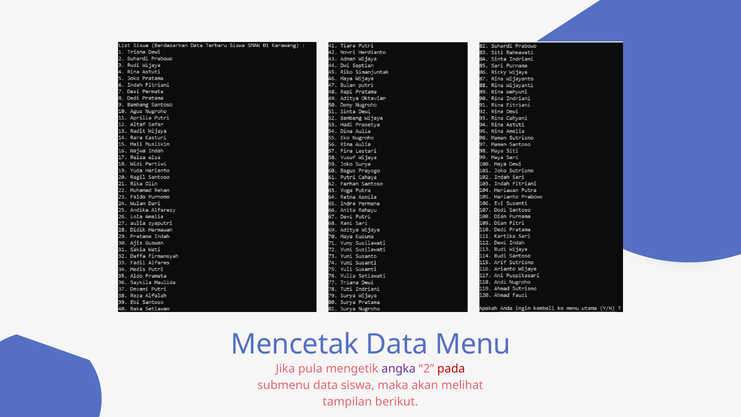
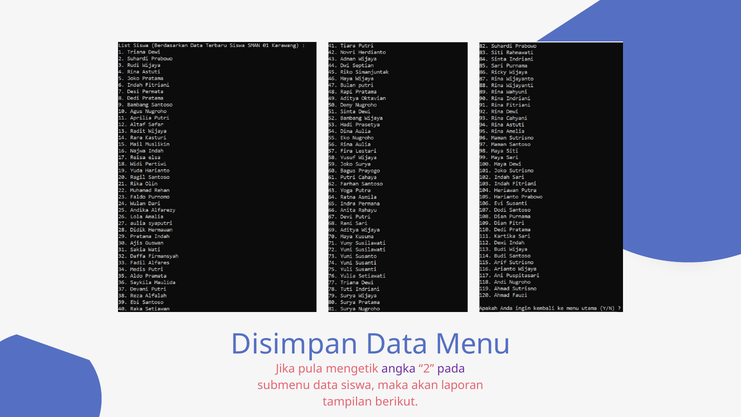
Mencetak: Mencetak -> Disimpan (294, 344)
pada colour: red -> purple (451, 368)
melihat: melihat -> laporan (462, 385)
